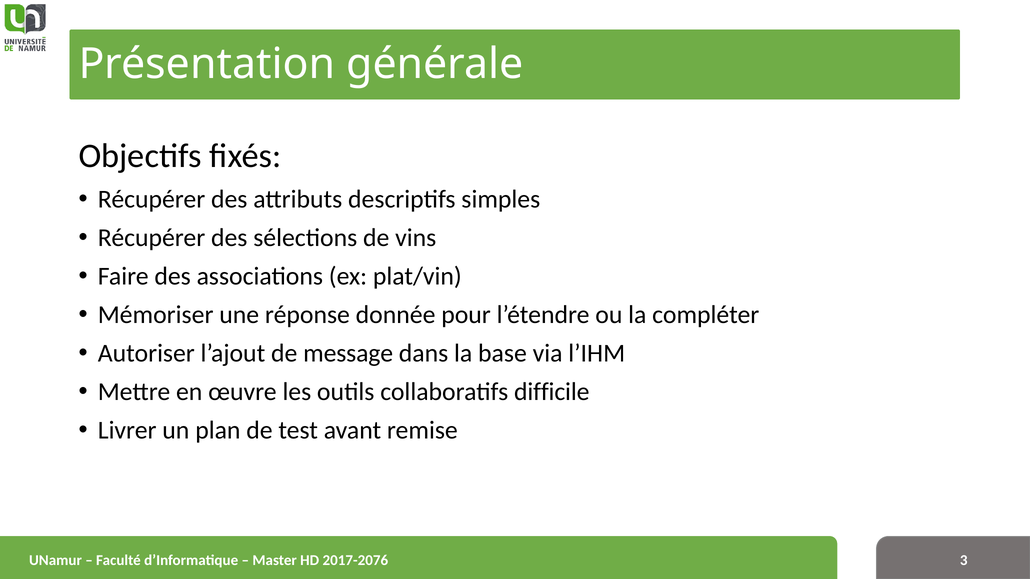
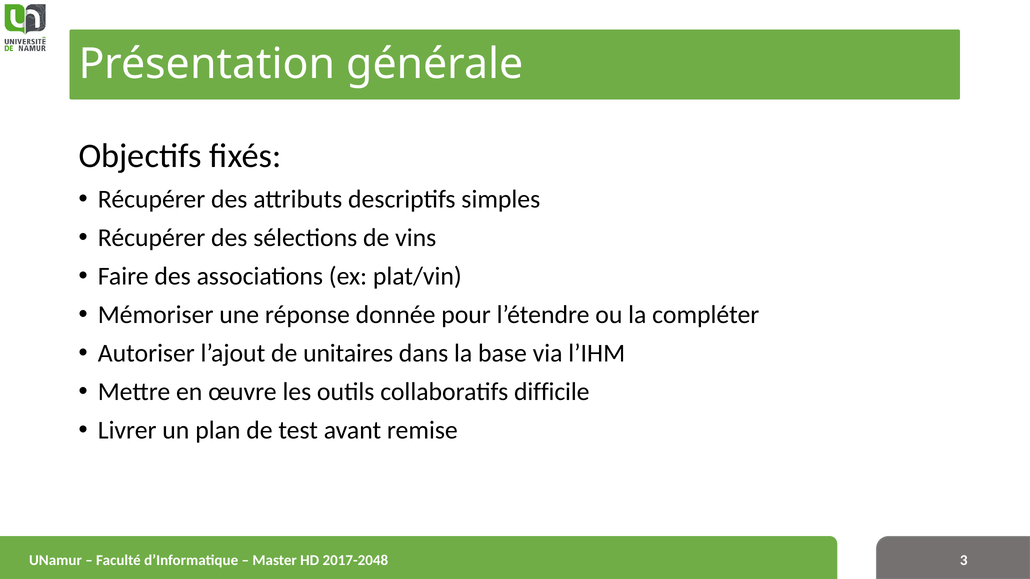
message: message -> unitaires (348, 353)
2017-2076: 2017-2076 -> 2017-2048 (355, 561)
